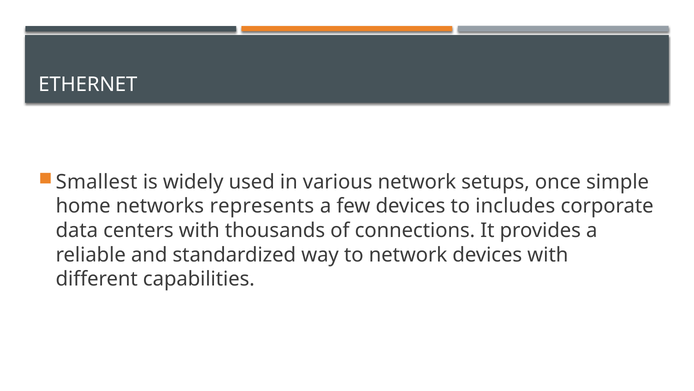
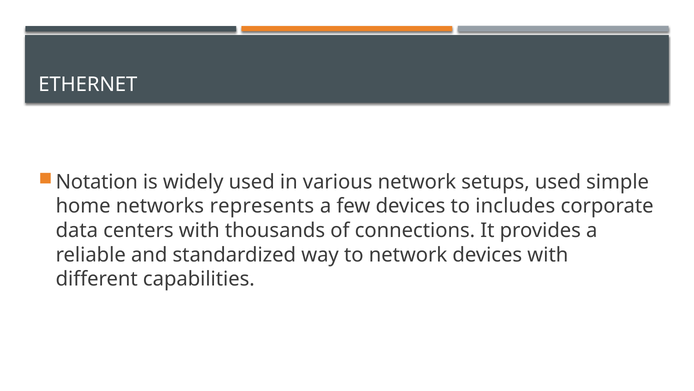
Smallest: Smallest -> Notation (97, 182)
setups once: once -> used (558, 182)
